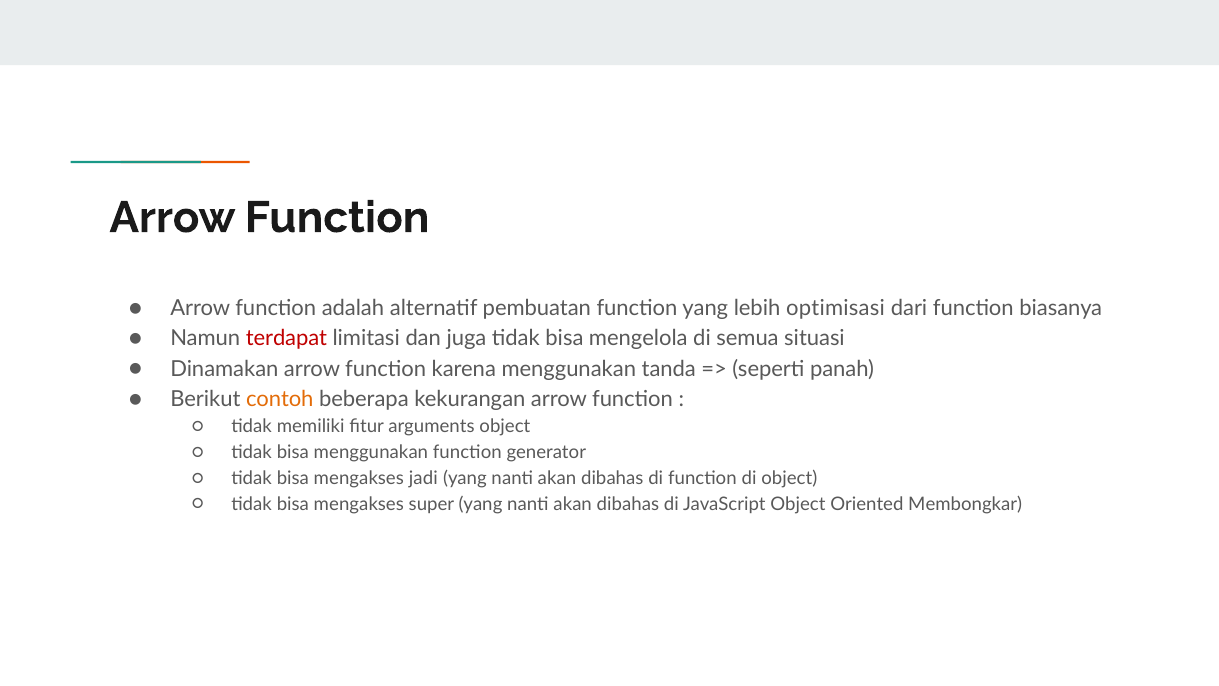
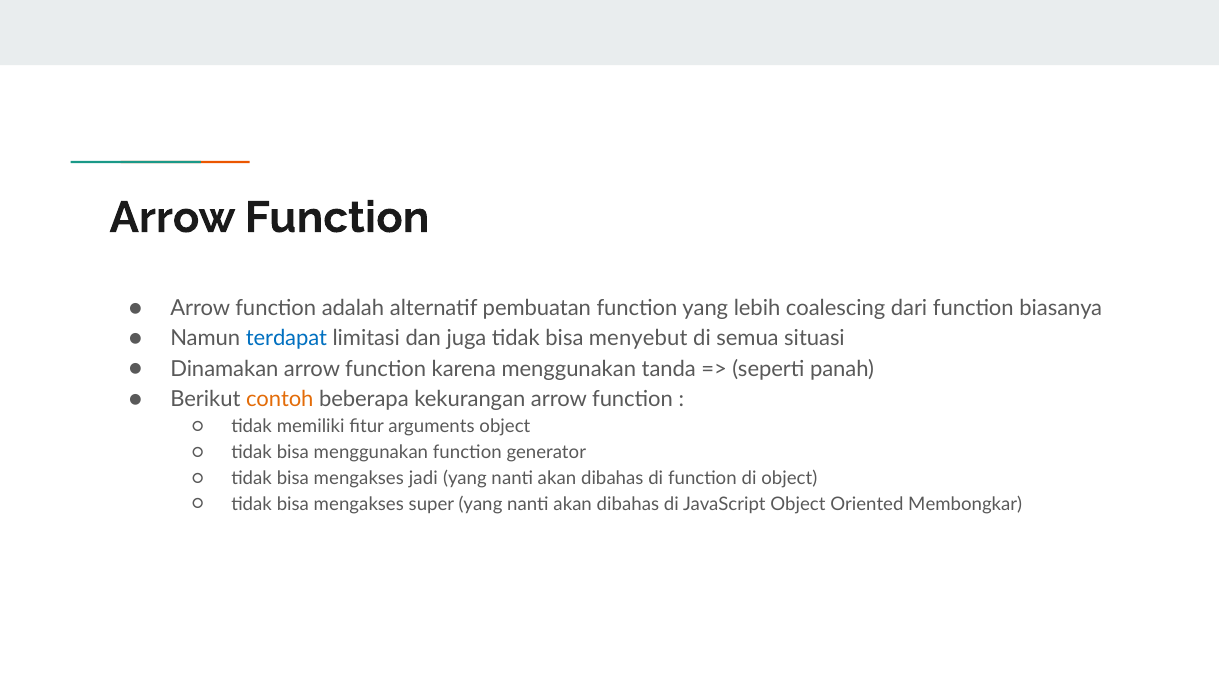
optimisasi: optimisasi -> coalescing (836, 308)
terdapat colour: red -> blue (286, 338)
mengelola: mengelola -> menyebut (638, 338)
